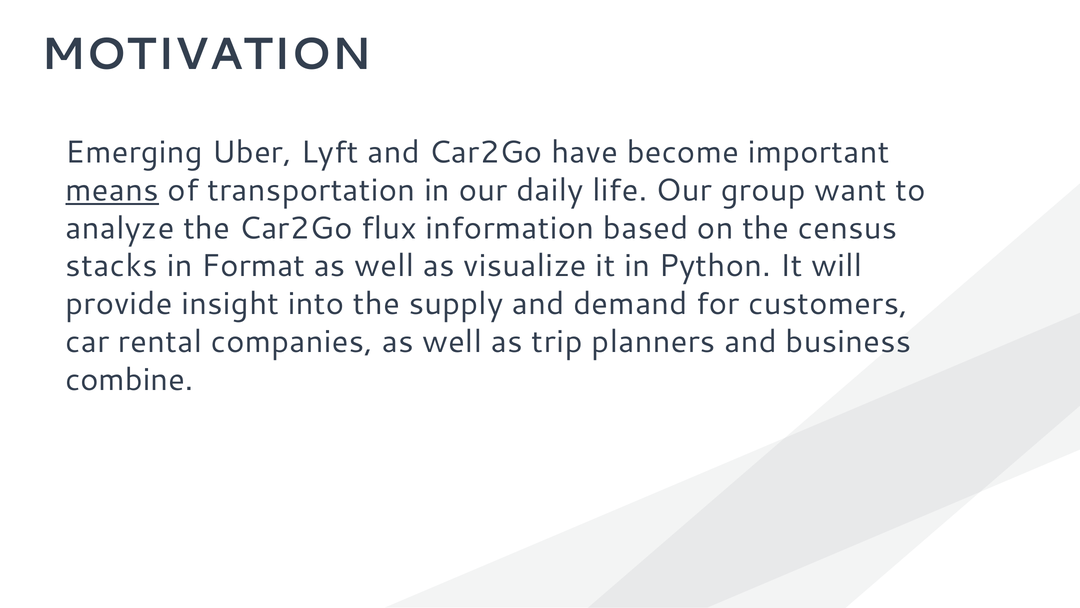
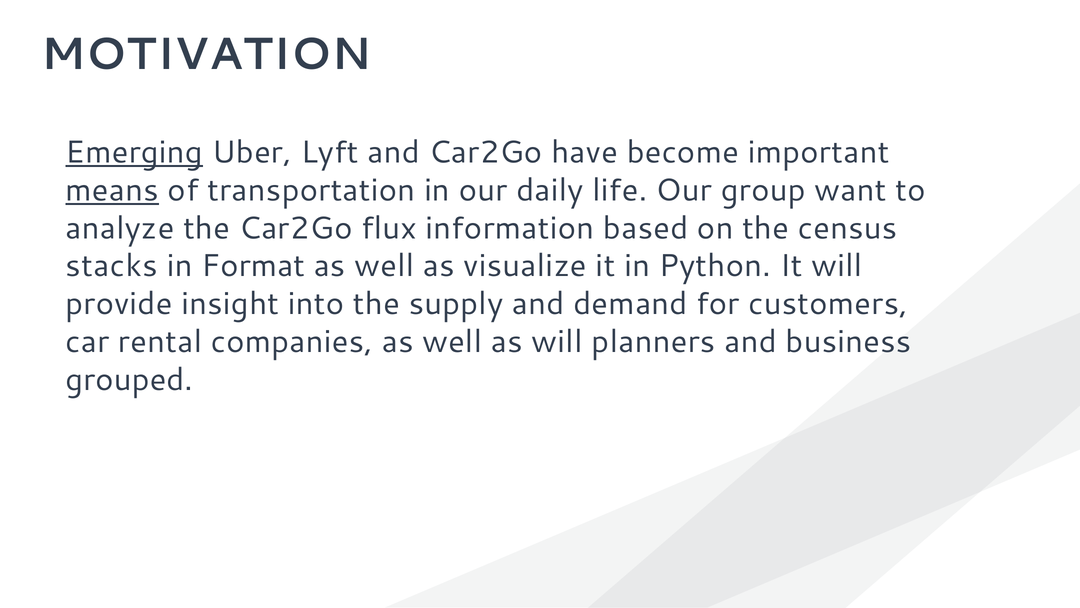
Emerging underline: none -> present (134, 152)
as trip: trip -> will (557, 341)
combine: combine -> grouped (129, 379)
